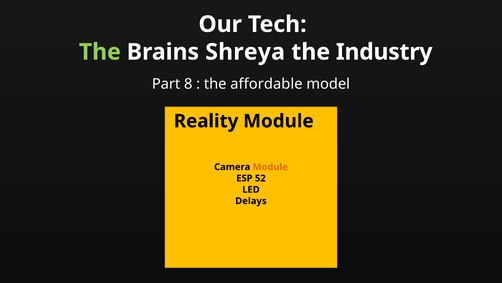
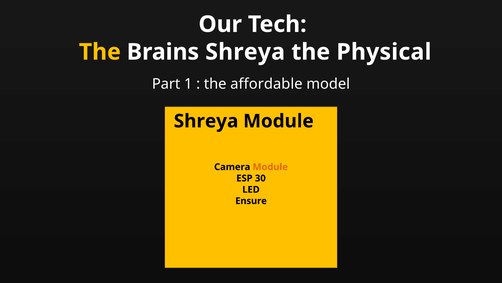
The colour: light green -> yellow (100, 52)
Industry: Industry -> Physical (384, 52)
8: 8 -> 1 (188, 84)
Reality: Reality -> Shreya (206, 121)
52: 52 -> 30 (260, 178)
Delays: Delays -> Ensure (251, 200)
